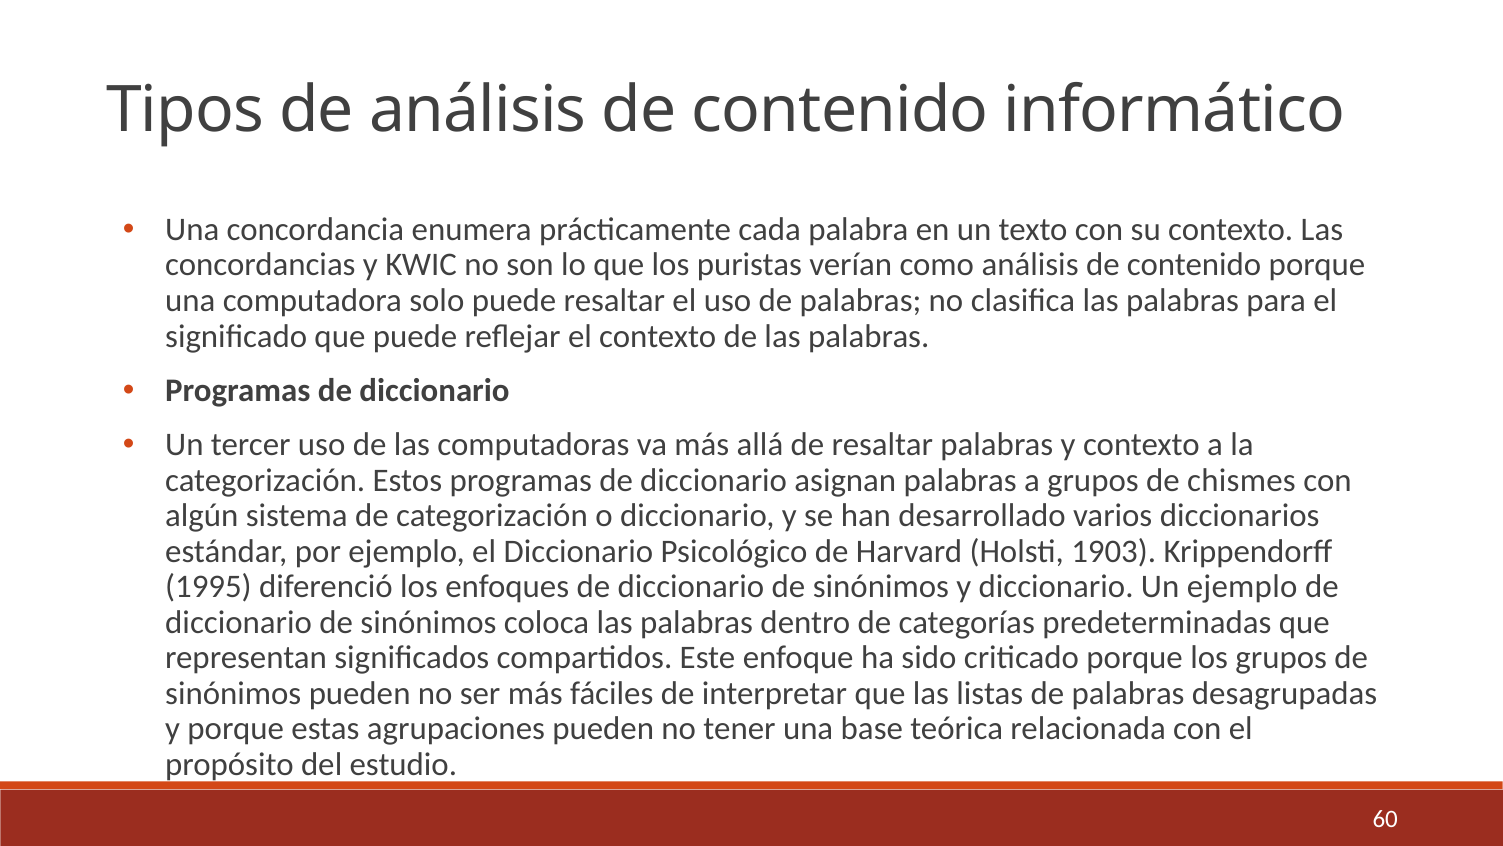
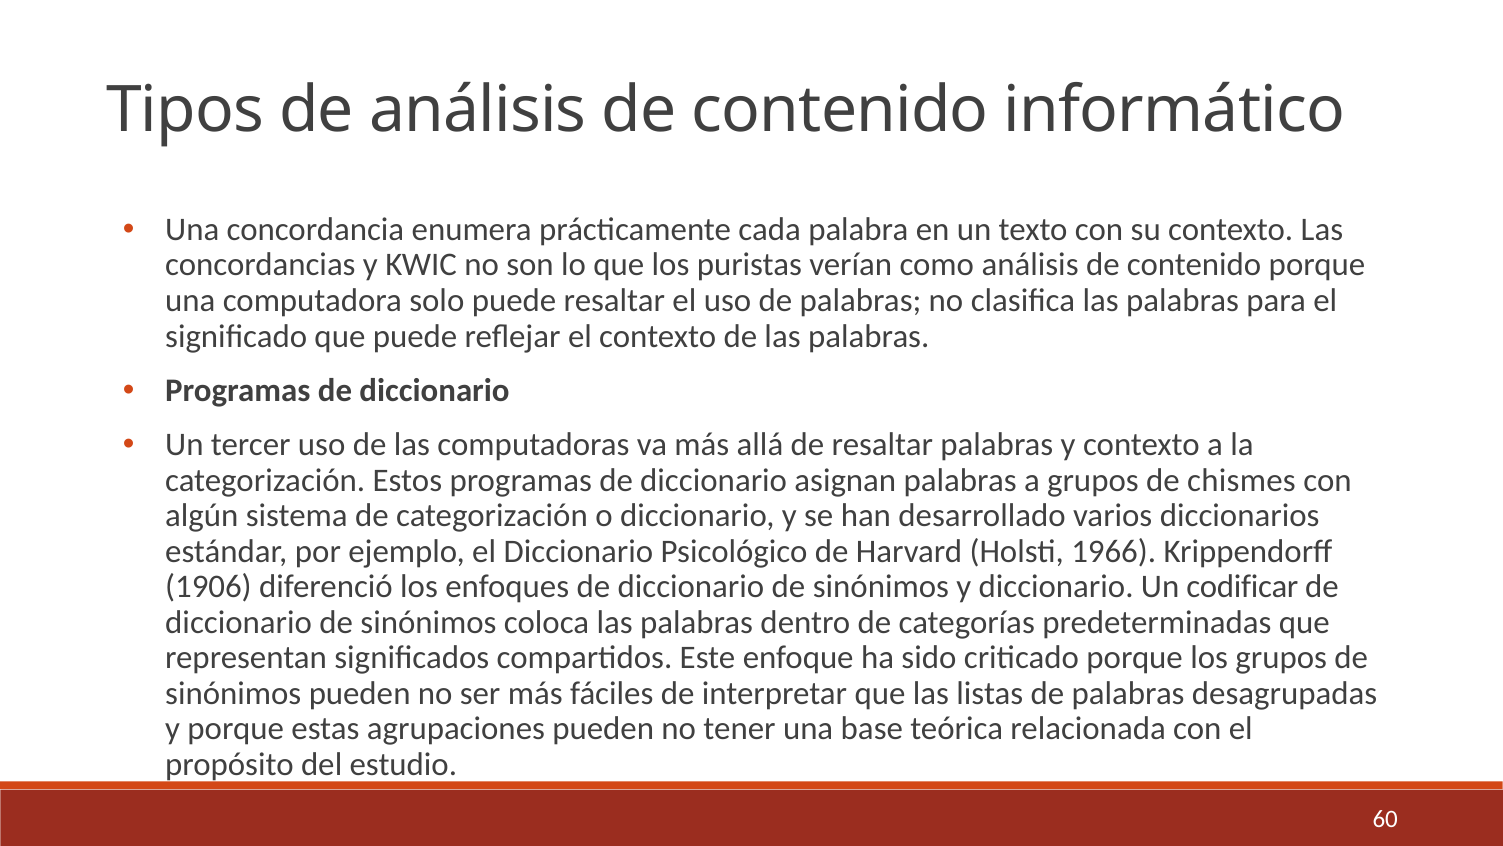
1903: 1903 -> 1966 (1114, 551)
1995: 1995 -> 1906 (208, 587)
Un ejemplo: ejemplo -> codificar (1242, 587)
